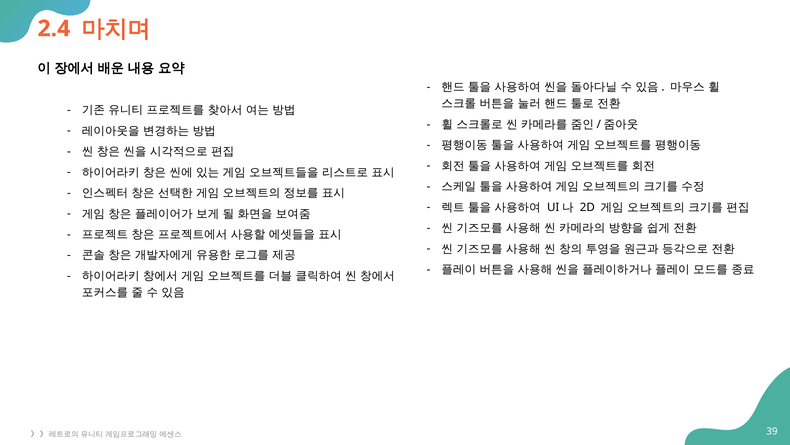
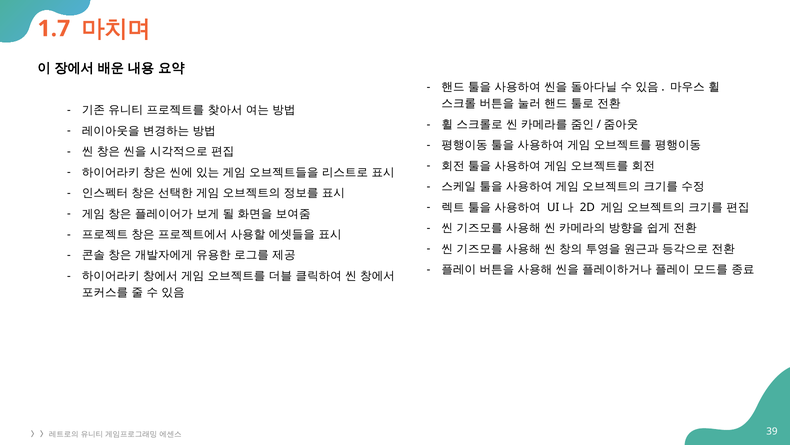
2.4: 2.4 -> 1.7 (54, 29)
